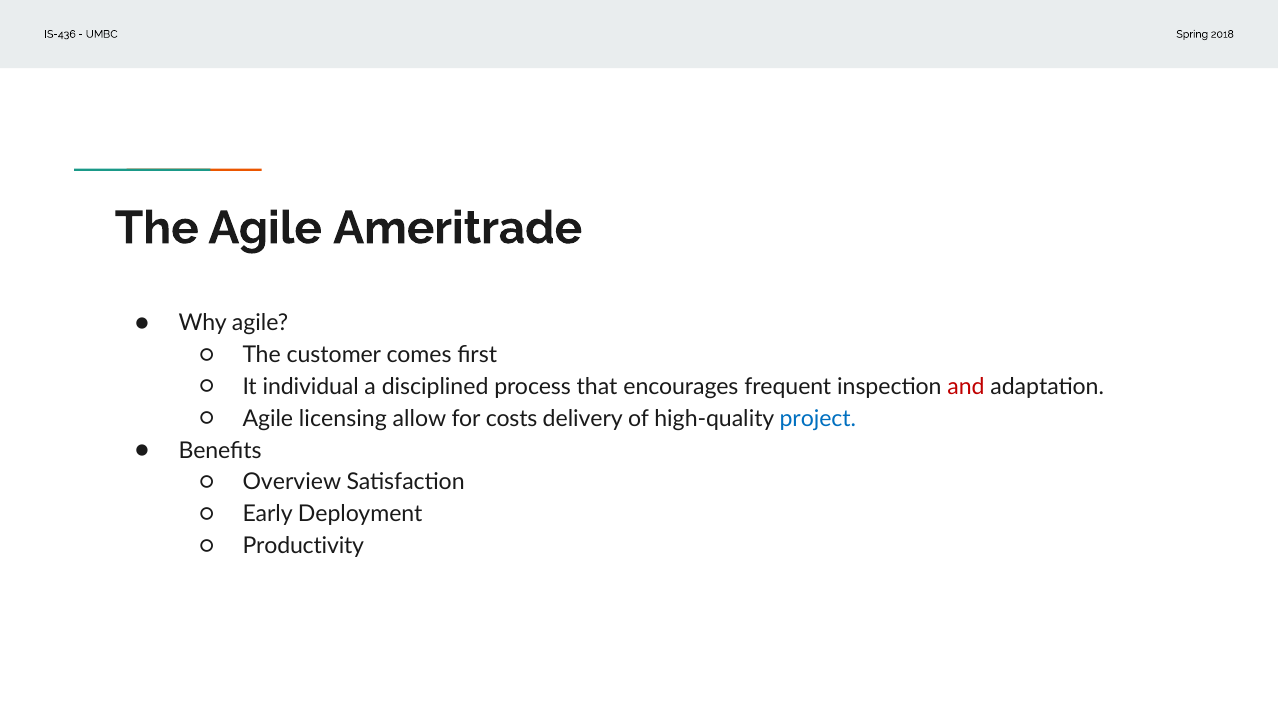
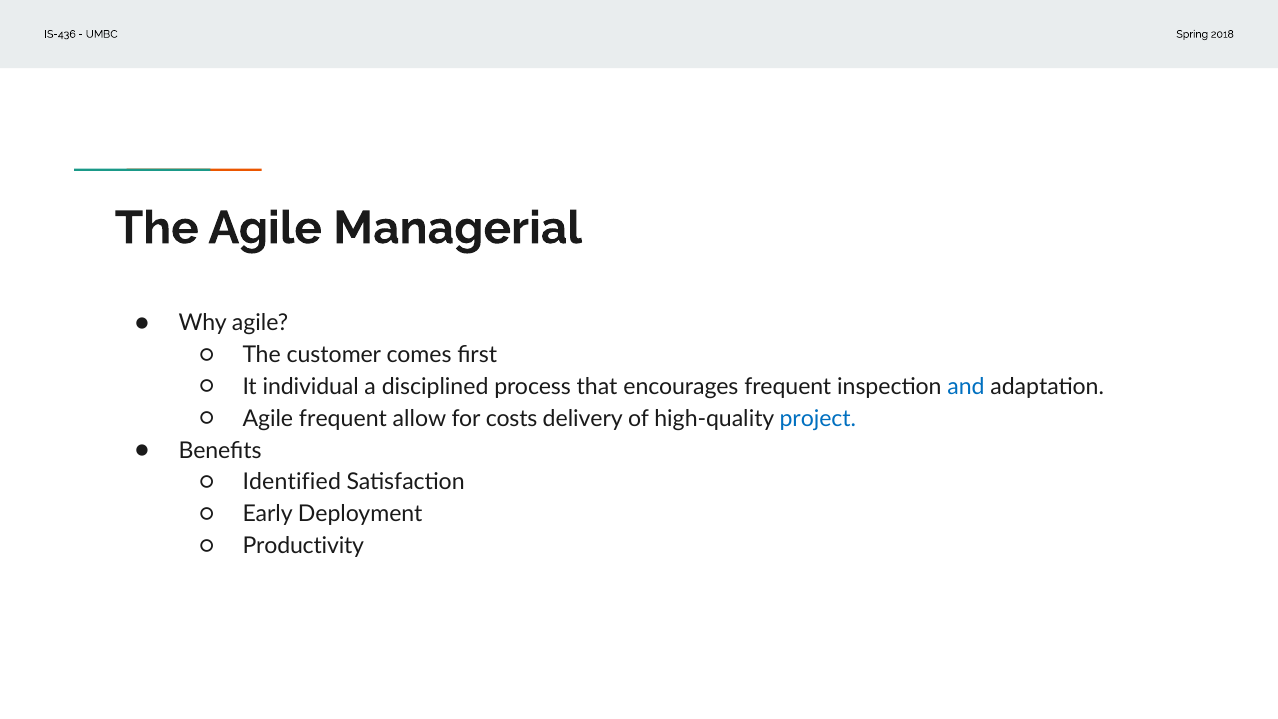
Ameritrade: Ameritrade -> Managerial (458, 228)
and colour: red -> blue (966, 387)
Agile licensing: licensing -> frequent (343, 418)
Overview: Overview -> Identified (292, 482)
